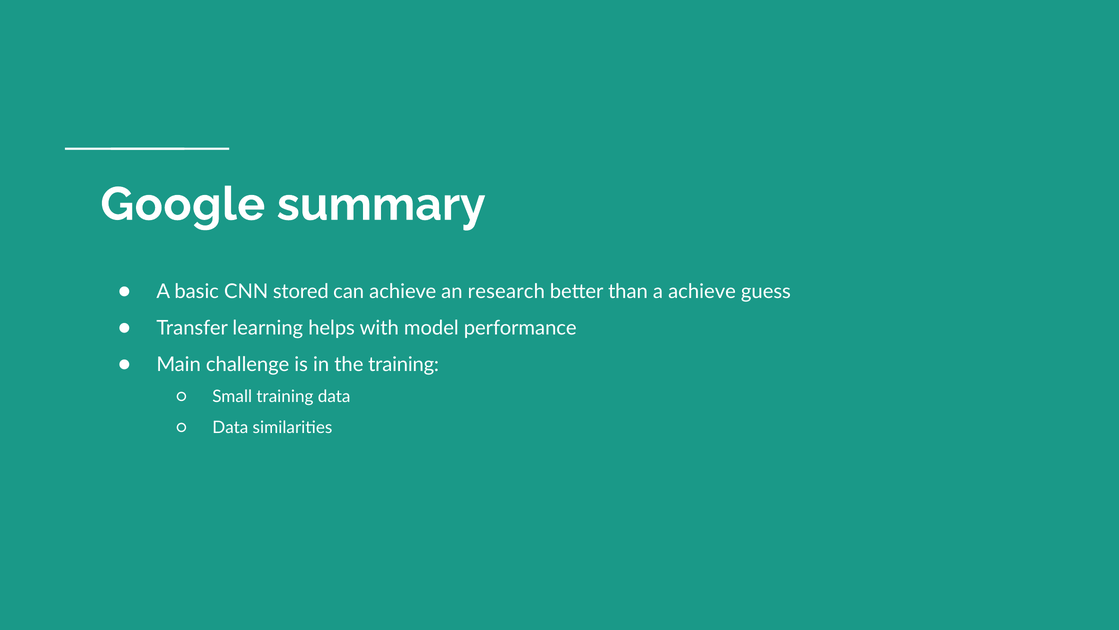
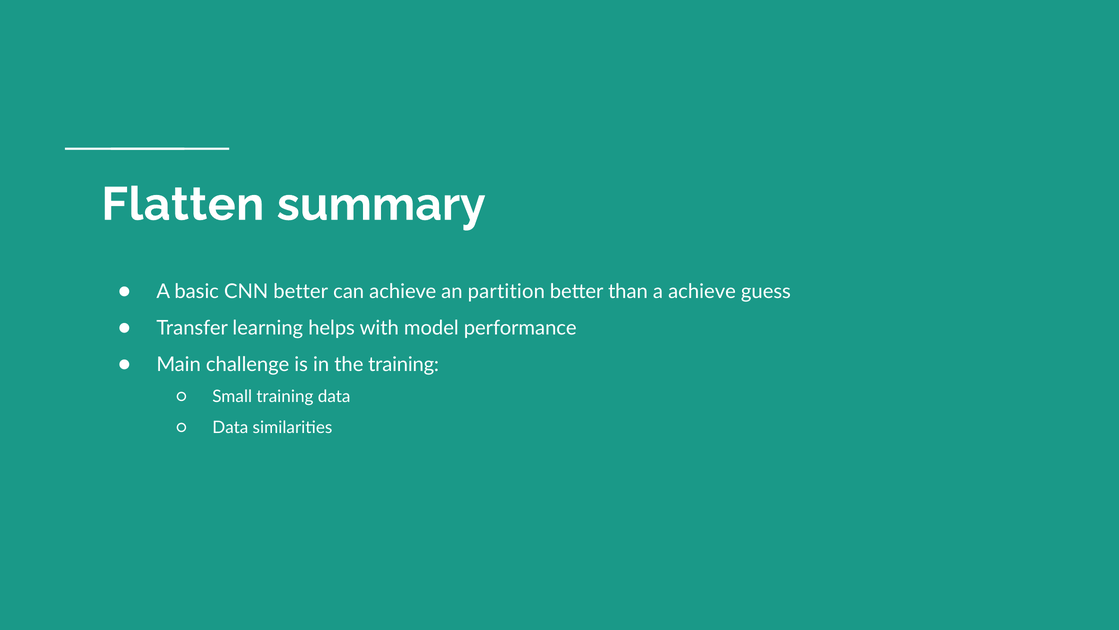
Google: Google -> Flatten (183, 204)
CNN stored: stored -> better (301, 291)
research: research -> partition (506, 291)
